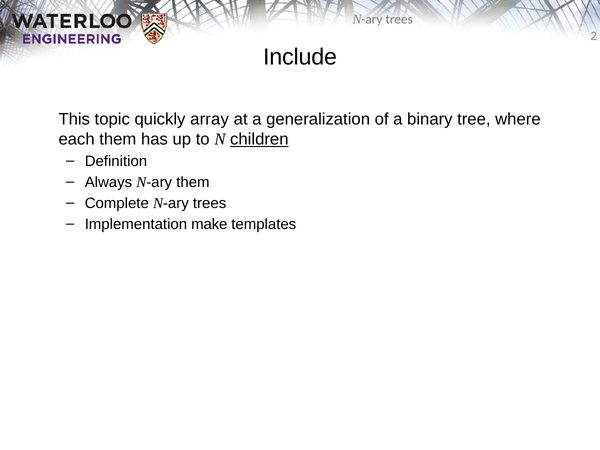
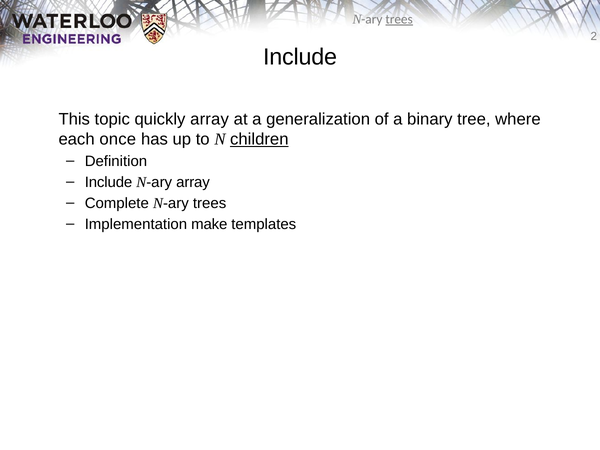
trees underline: none -> present (399, 19)
each them: them -> once (118, 139)
Always: Always -> Include (109, 182)
N-ary them: them -> array (193, 182)
